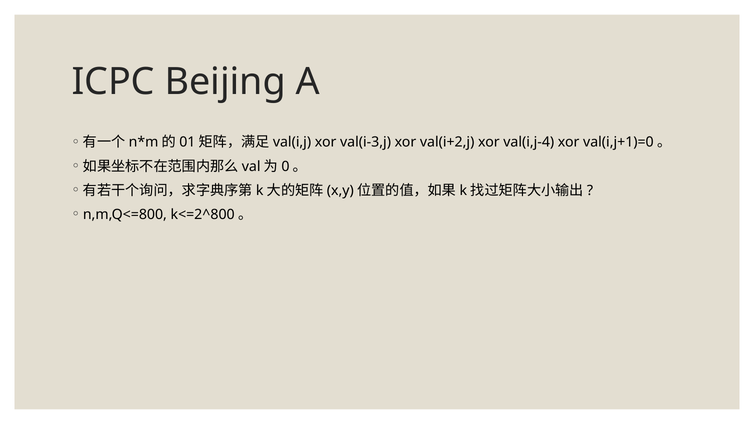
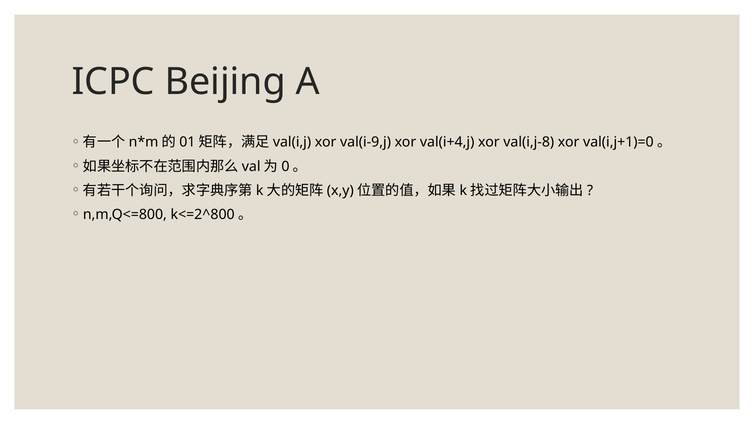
val(i-3,j: val(i-3,j -> val(i-9,j (366, 142)
val(i+2,j: val(i+2,j -> val(i+4,j (447, 142)
val(i,j-4: val(i,j-4 -> val(i,j-8 (529, 142)
